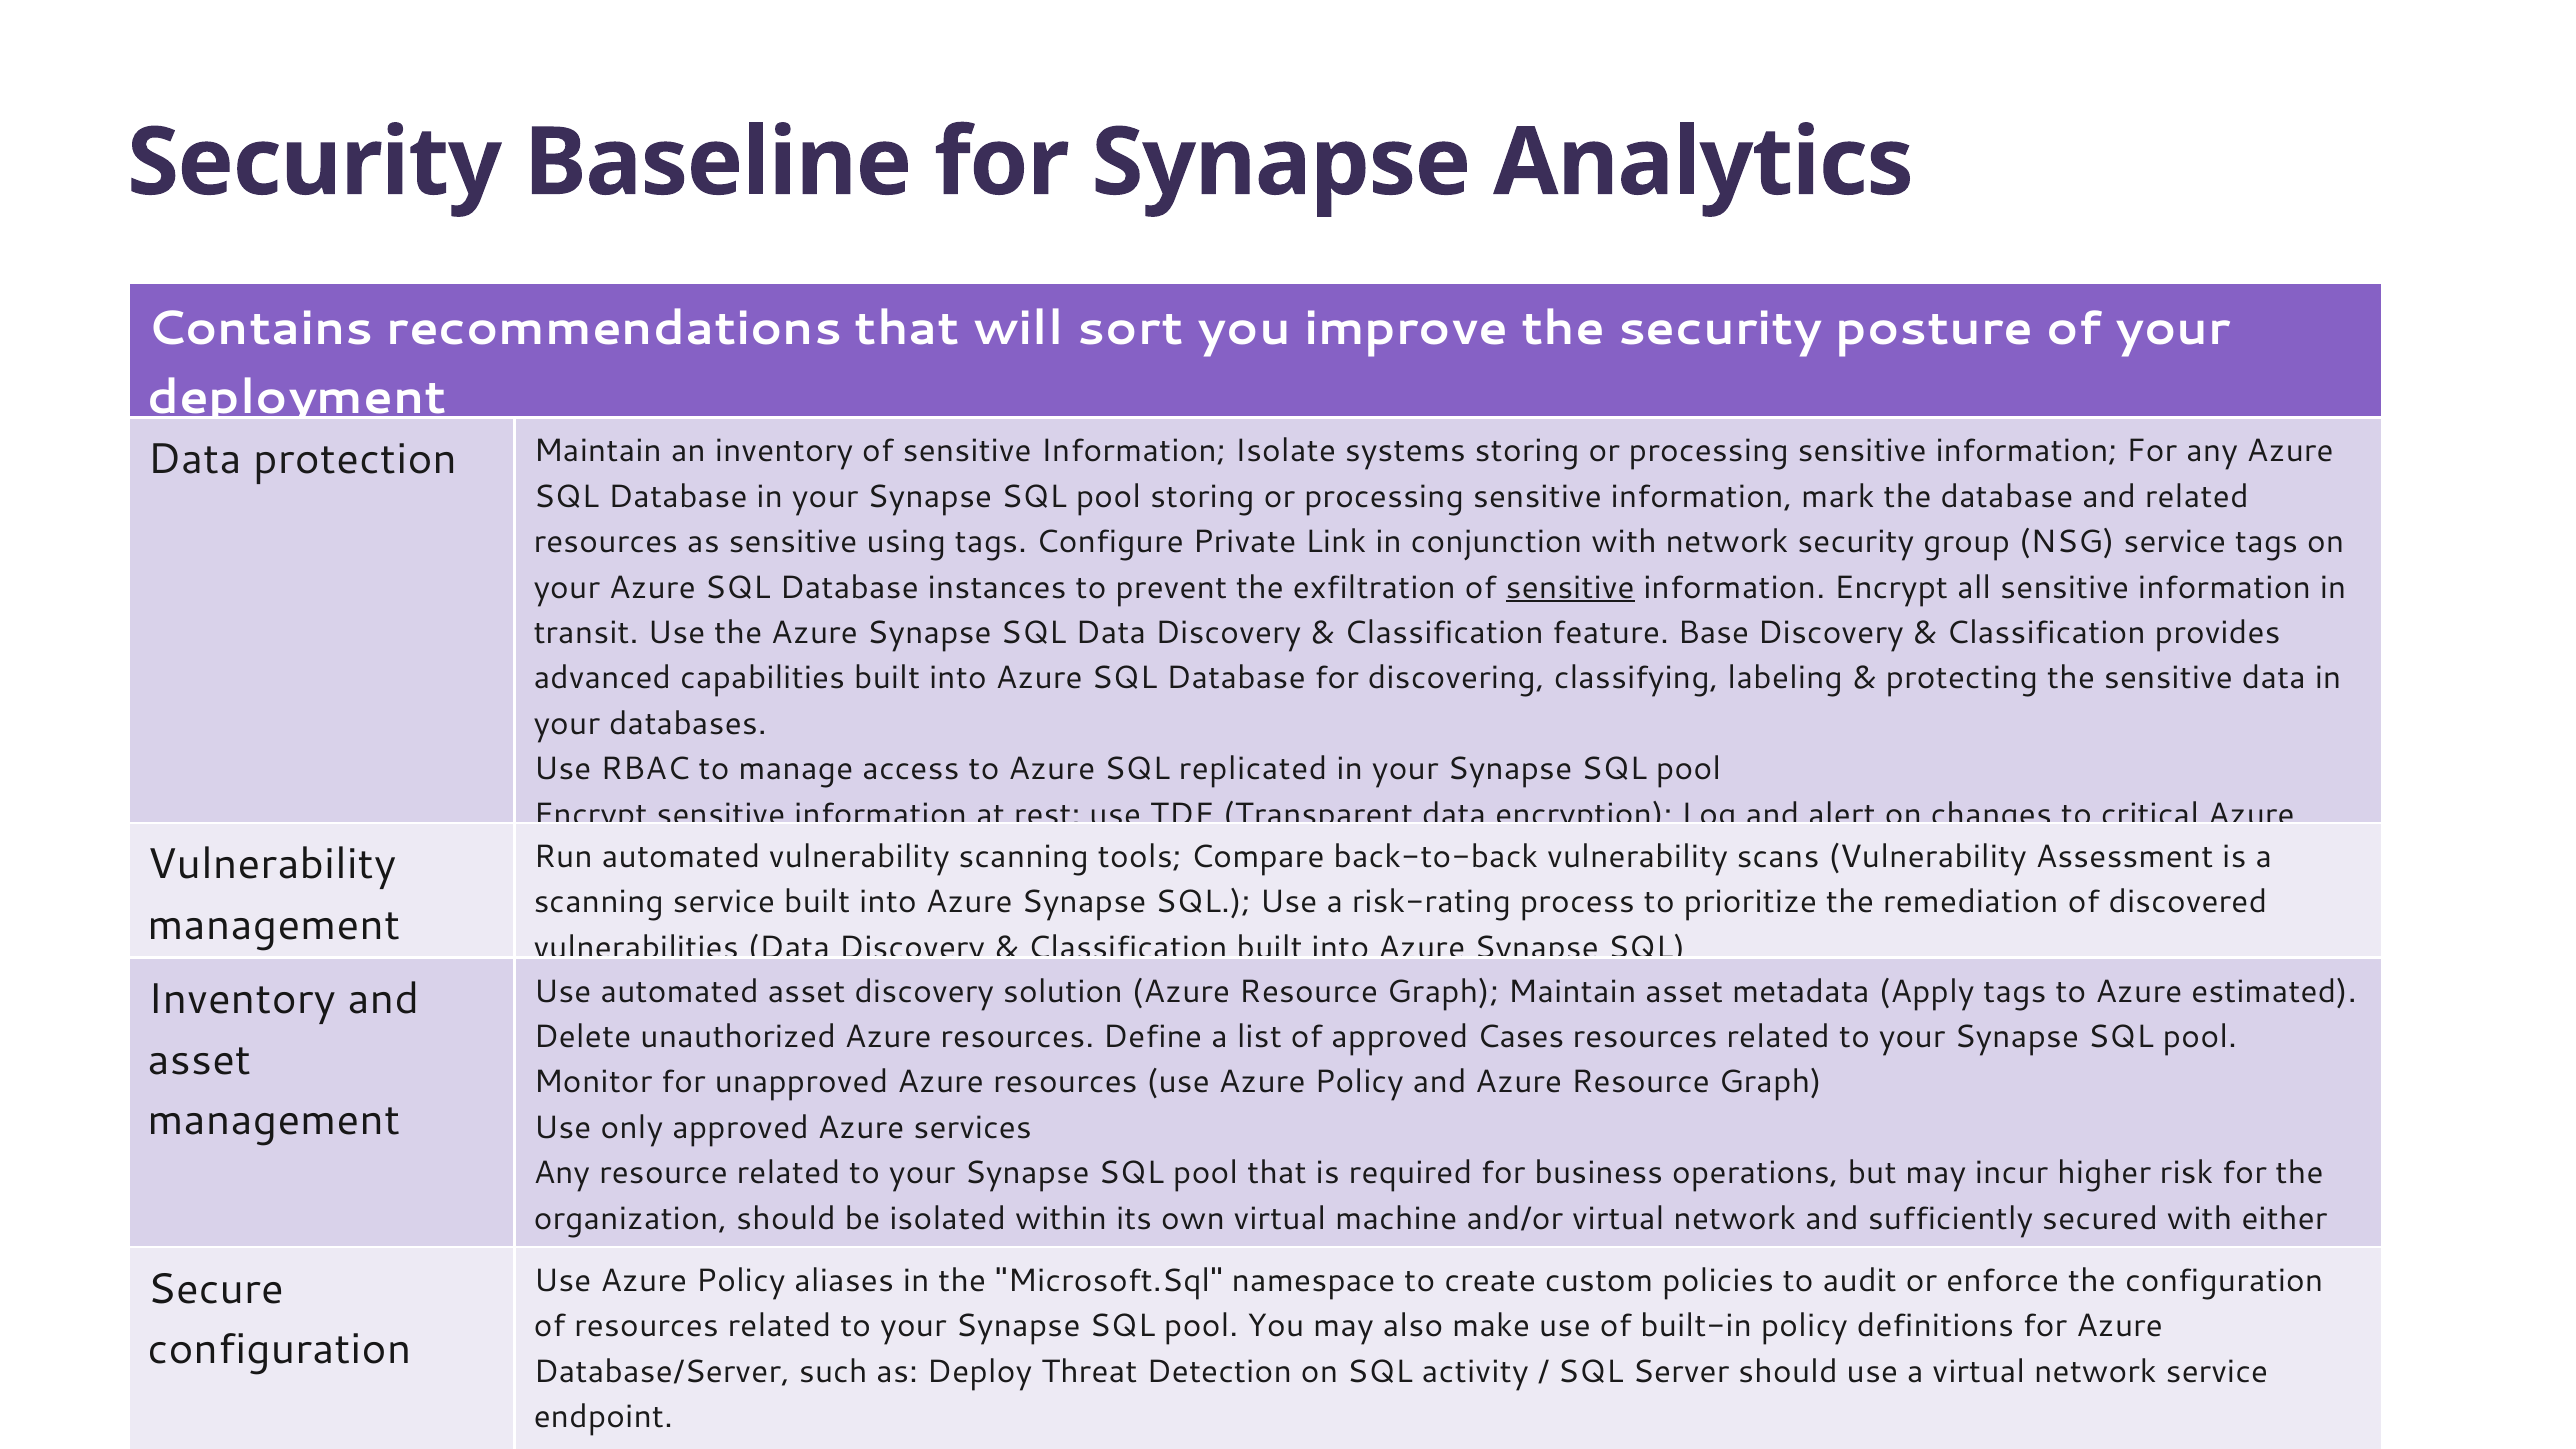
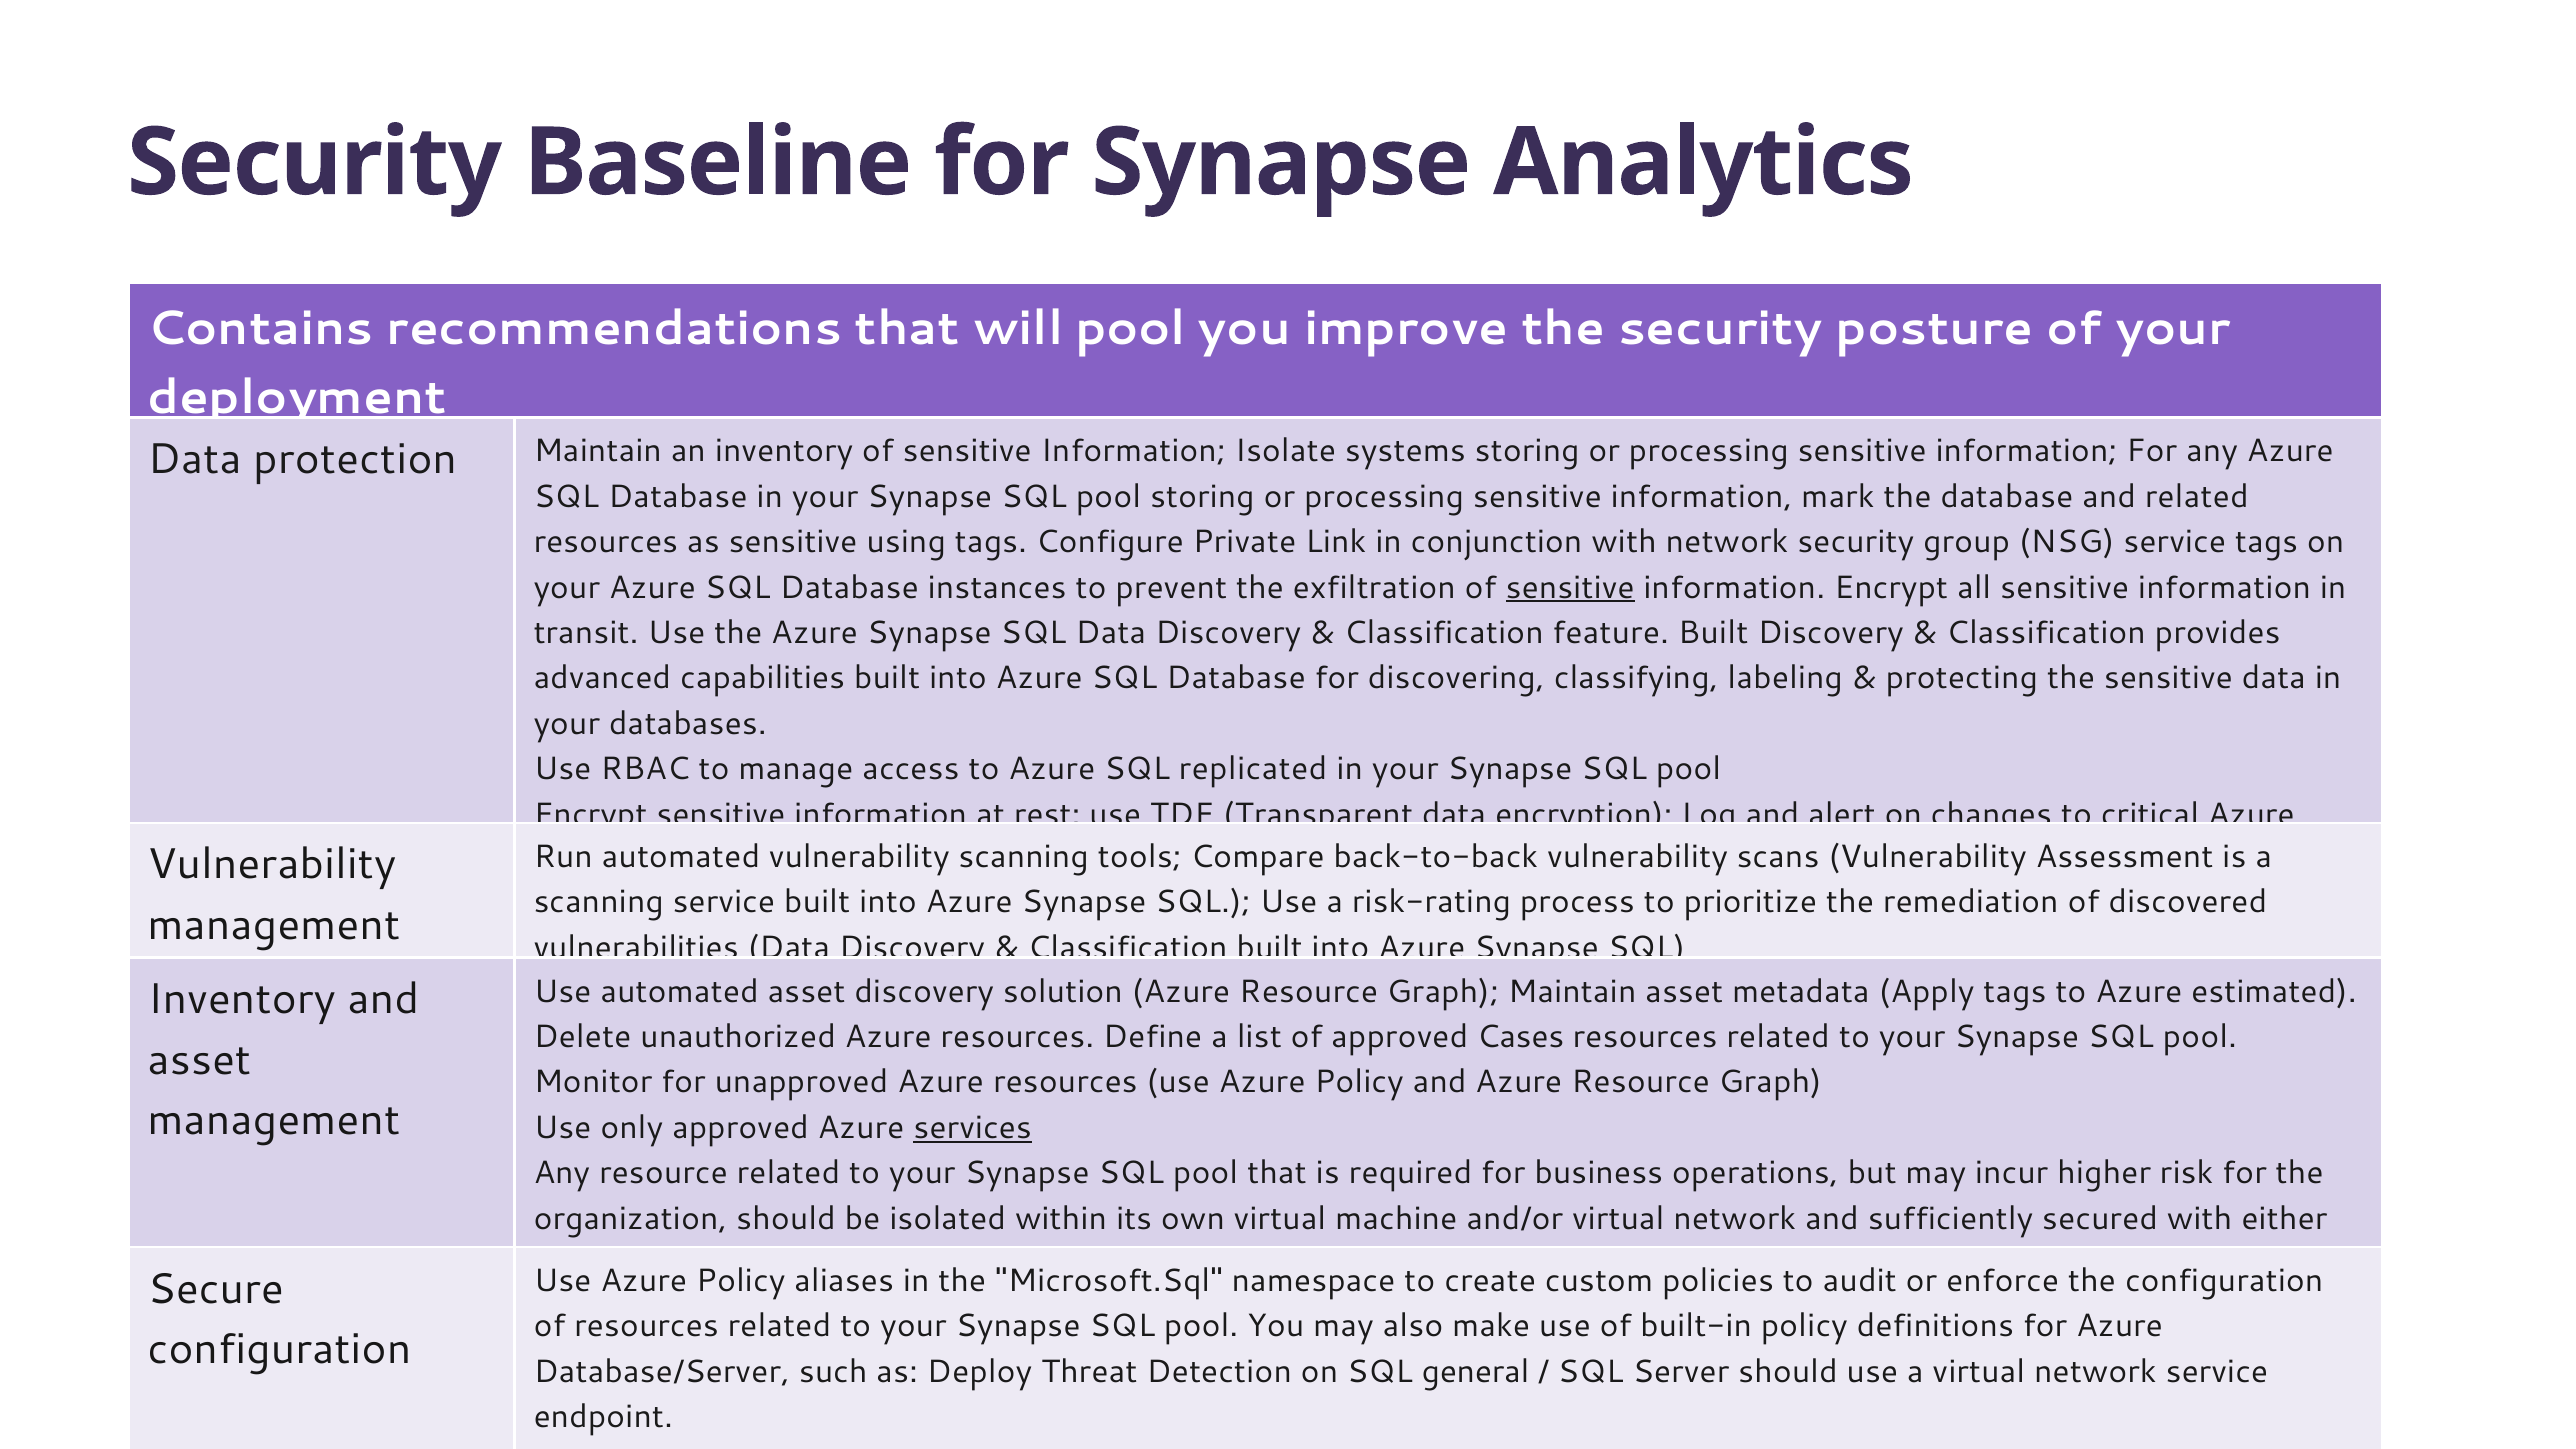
will sort: sort -> pool (1131, 329)
feature Base: Base -> Built (1713, 633)
services underline: none -> present (973, 1128)
SQL activity: activity -> general (1476, 1372)
